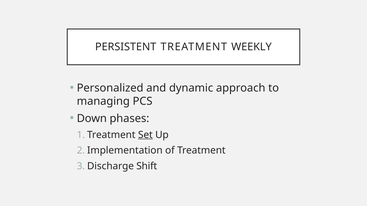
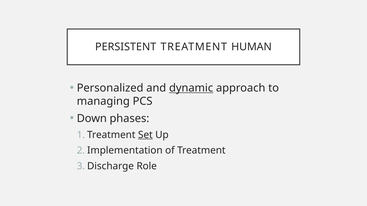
WEEKLY: WEEKLY -> HUMAN (251, 47)
dynamic underline: none -> present (191, 88)
Shift: Shift -> Role (147, 167)
